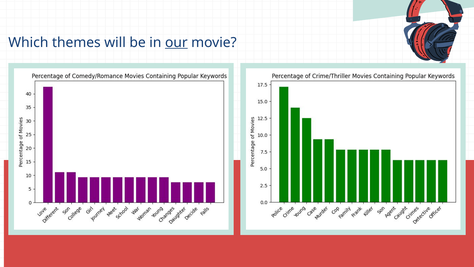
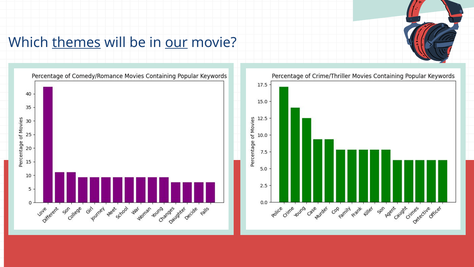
themes underline: none -> present (76, 42)
